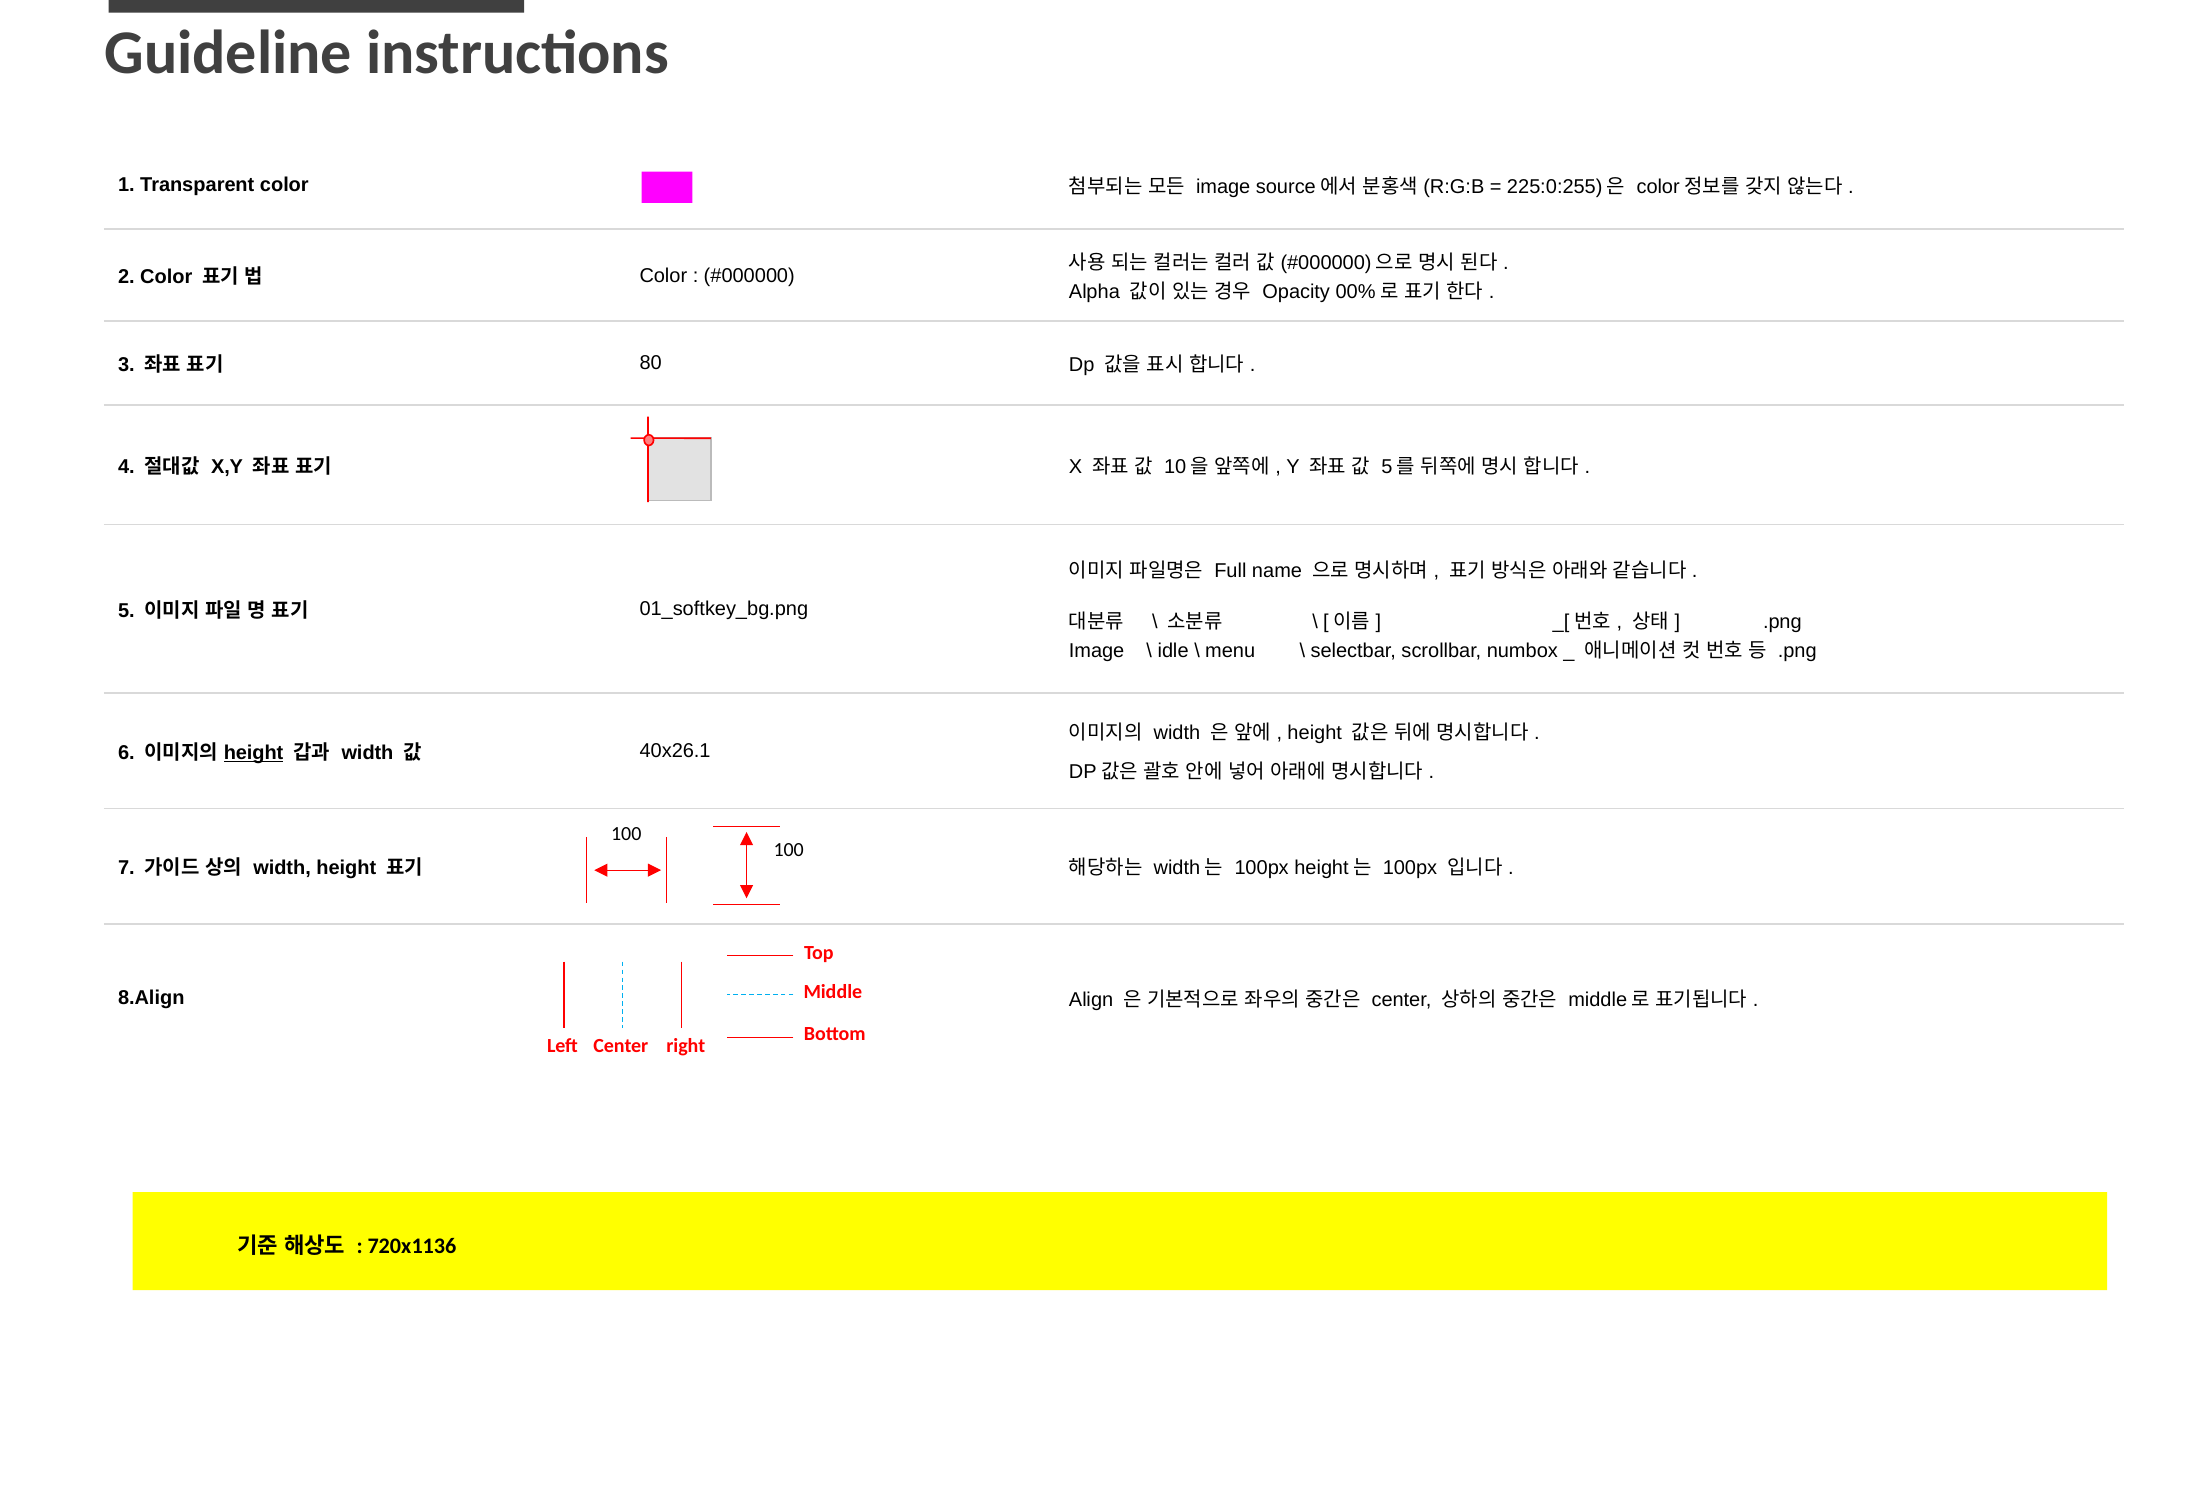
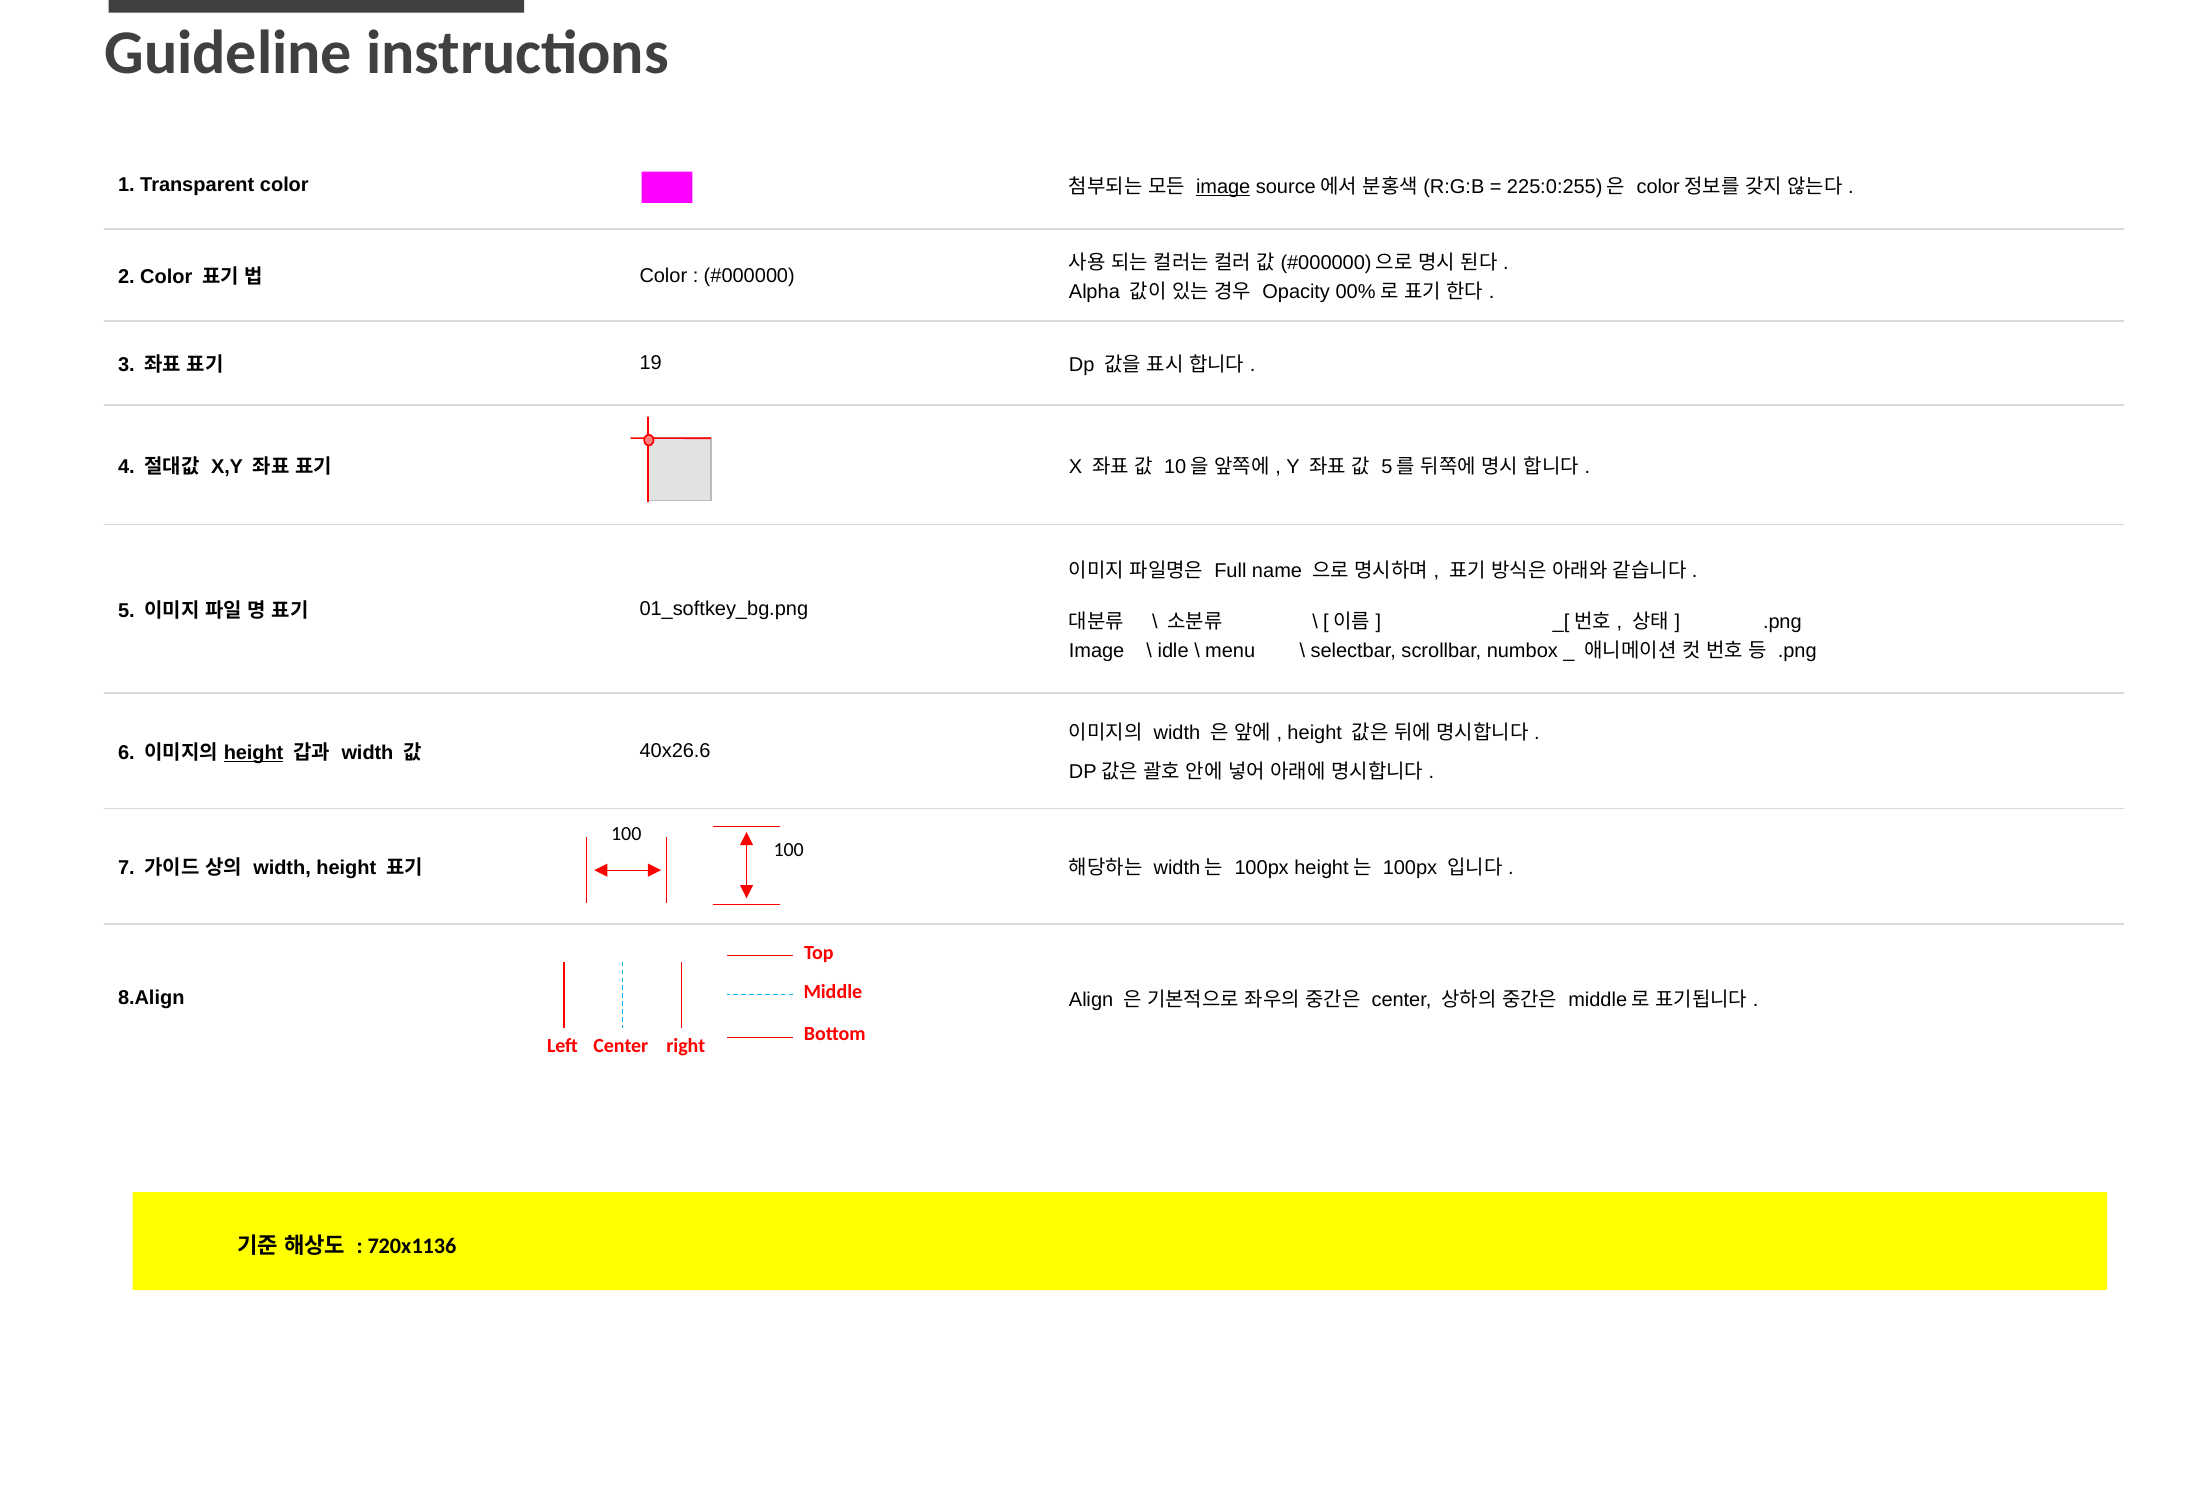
image underline: none -> present (1223, 187)
80: 80 -> 19 (651, 363)
40x26.1: 40x26.1 -> 40x26.6 (675, 751)
